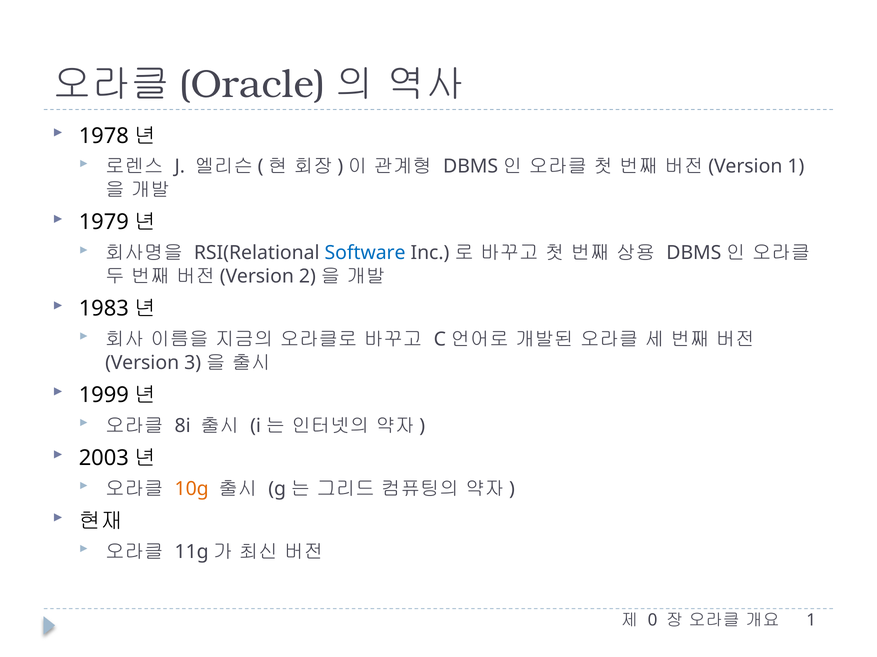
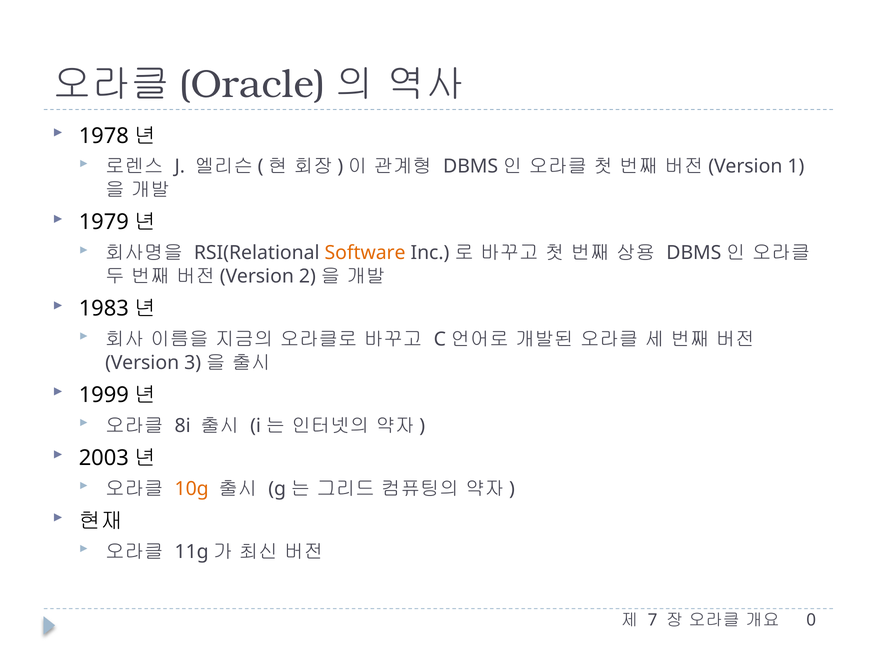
Software colour: blue -> orange (365, 253)
0: 0 -> 7 (653, 621)
1: 1 -> 0 (811, 621)
